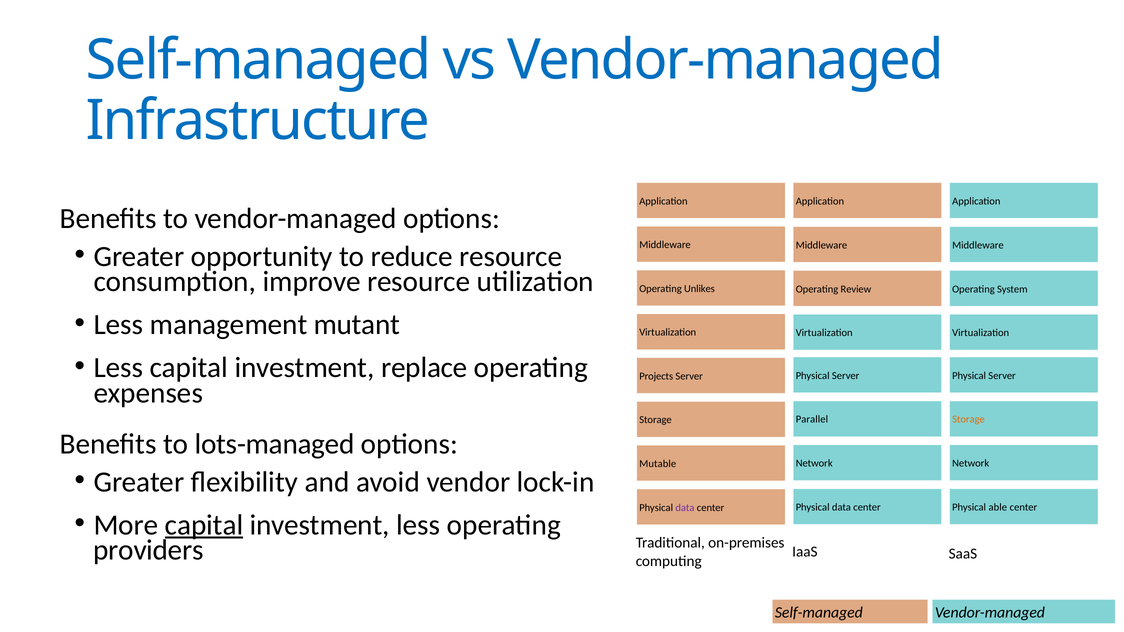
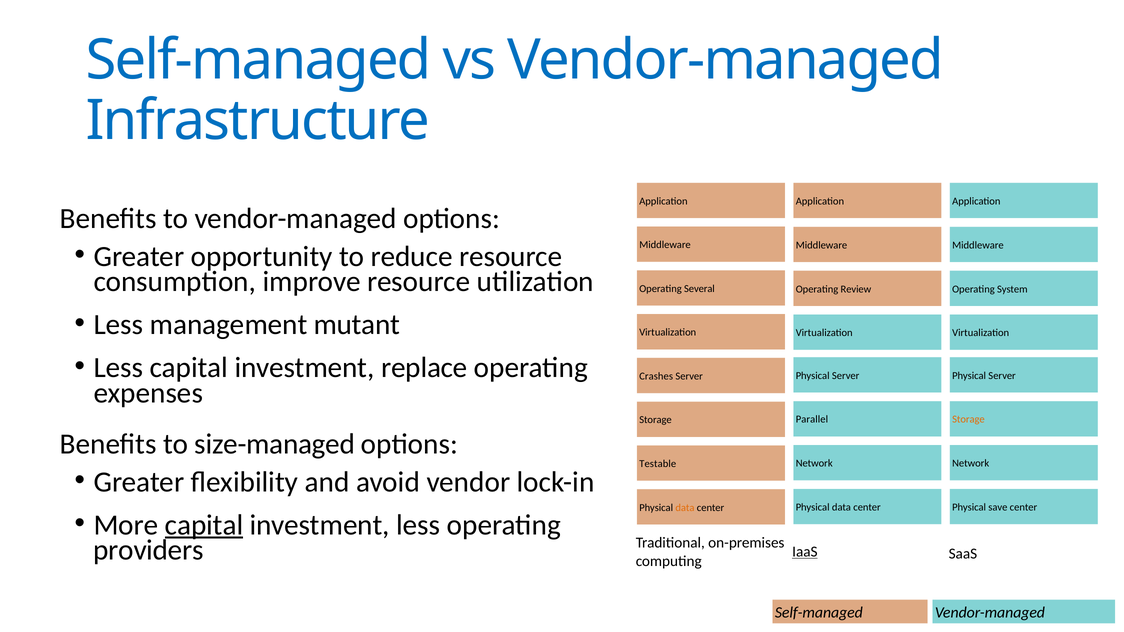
Unlikes: Unlikes -> Several (699, 289)
Projects: Projects -> Crashes (656, 376)
lots-managed: lots-managed -> size-managed (275, 444)
Mutable: Mutable -> Testable (658, 464)
able: able -> save (998, 508)
data colour: purple -> orange (685, 508)
IaaS underline: none -> present (805, 552)
